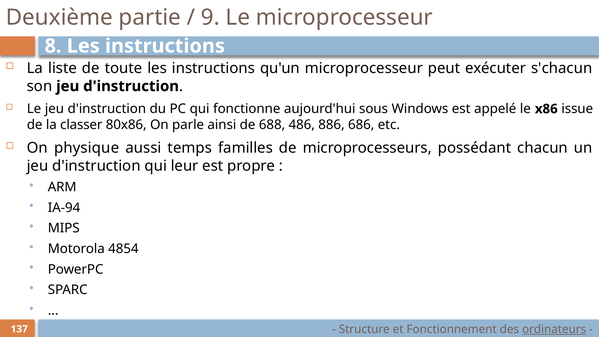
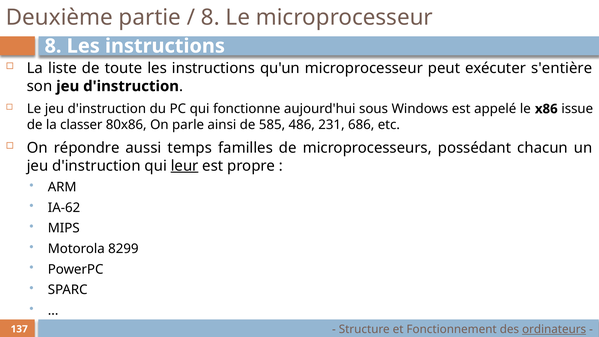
9: 9 -> 8 (210, 17)
s'chacun: s'chacun -> s'entière (562, 68)
688: 688 -> 585 (272, 125)
886: 886 -> 231 (331, 125)
physique: physique -> répondre (87, 148)
leur underline: none -> present (185, 166)
IA-94: IA-94 -> IA-62 (64, 208)
4854: 4854 -> 8299 (123, 249)
